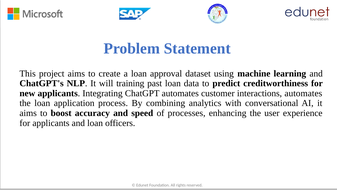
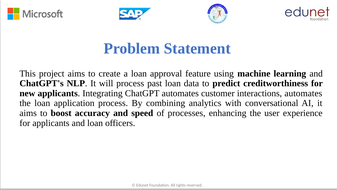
dataset: dataset -> feature (198, 73)
will training: training -> process (130, 83)
